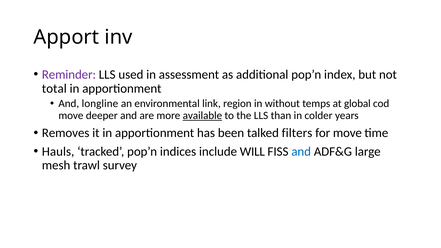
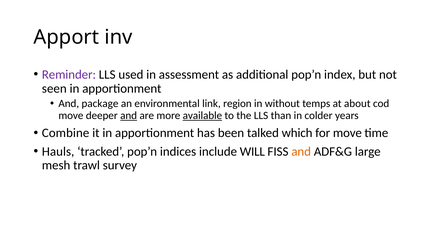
total: total -> seen (54, 88)
longline: longline -> package (100, 104)
global: global -> about (357, 104)
and underline: none -> present (129, 116)
Removes: Removes -> Combine (66, 133)
filters: filters -> which (297, 133)
and colour: blue -> orange (301, 152)
